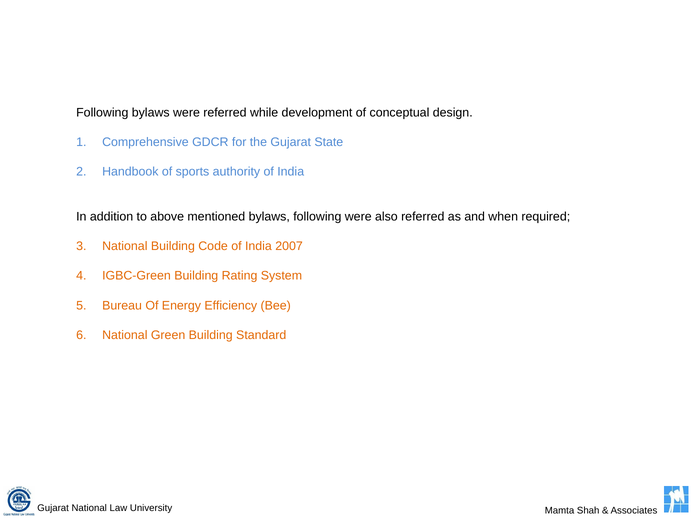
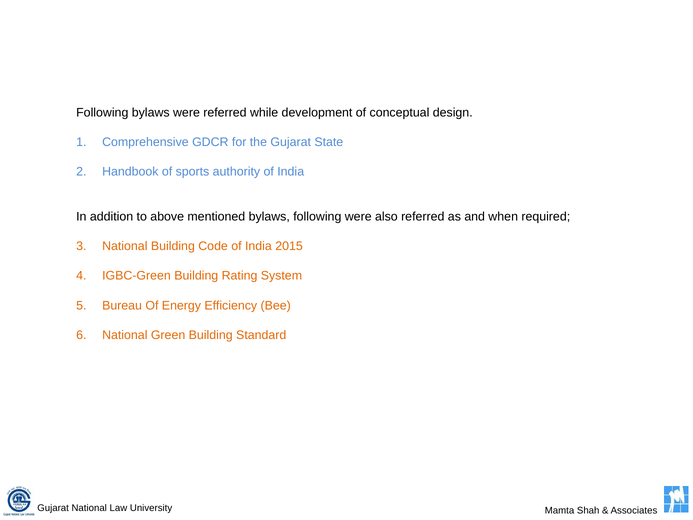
2007: 2007 -> 2015 (289, 246)
